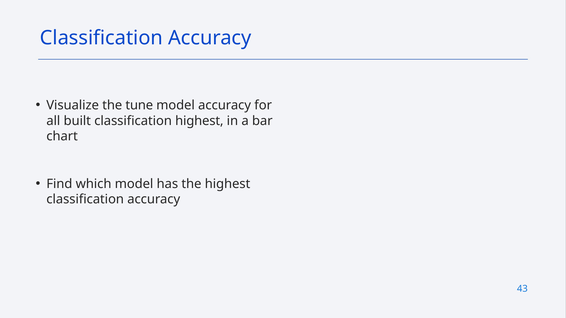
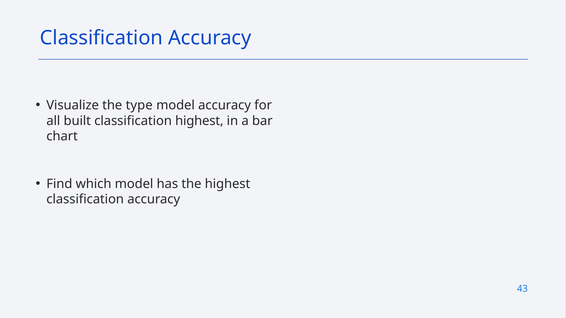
tune: tune -> type (139, 105)
